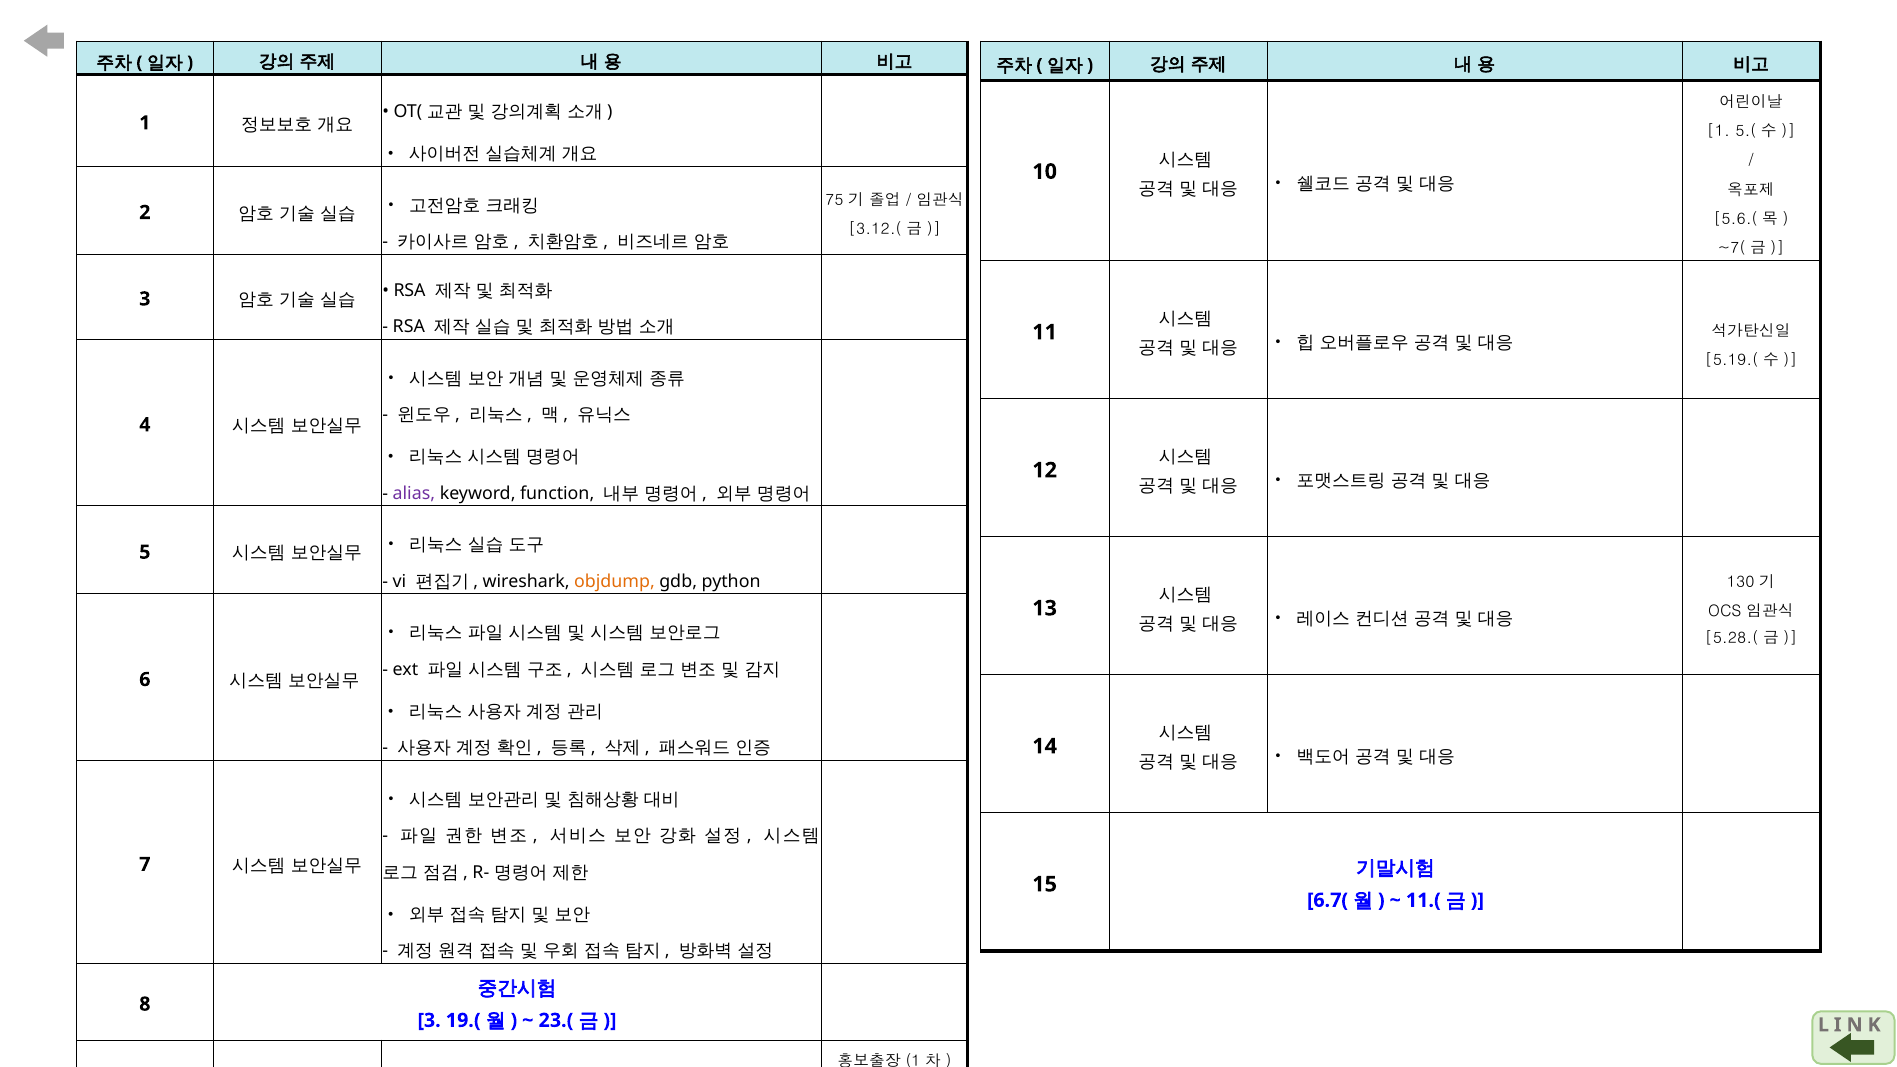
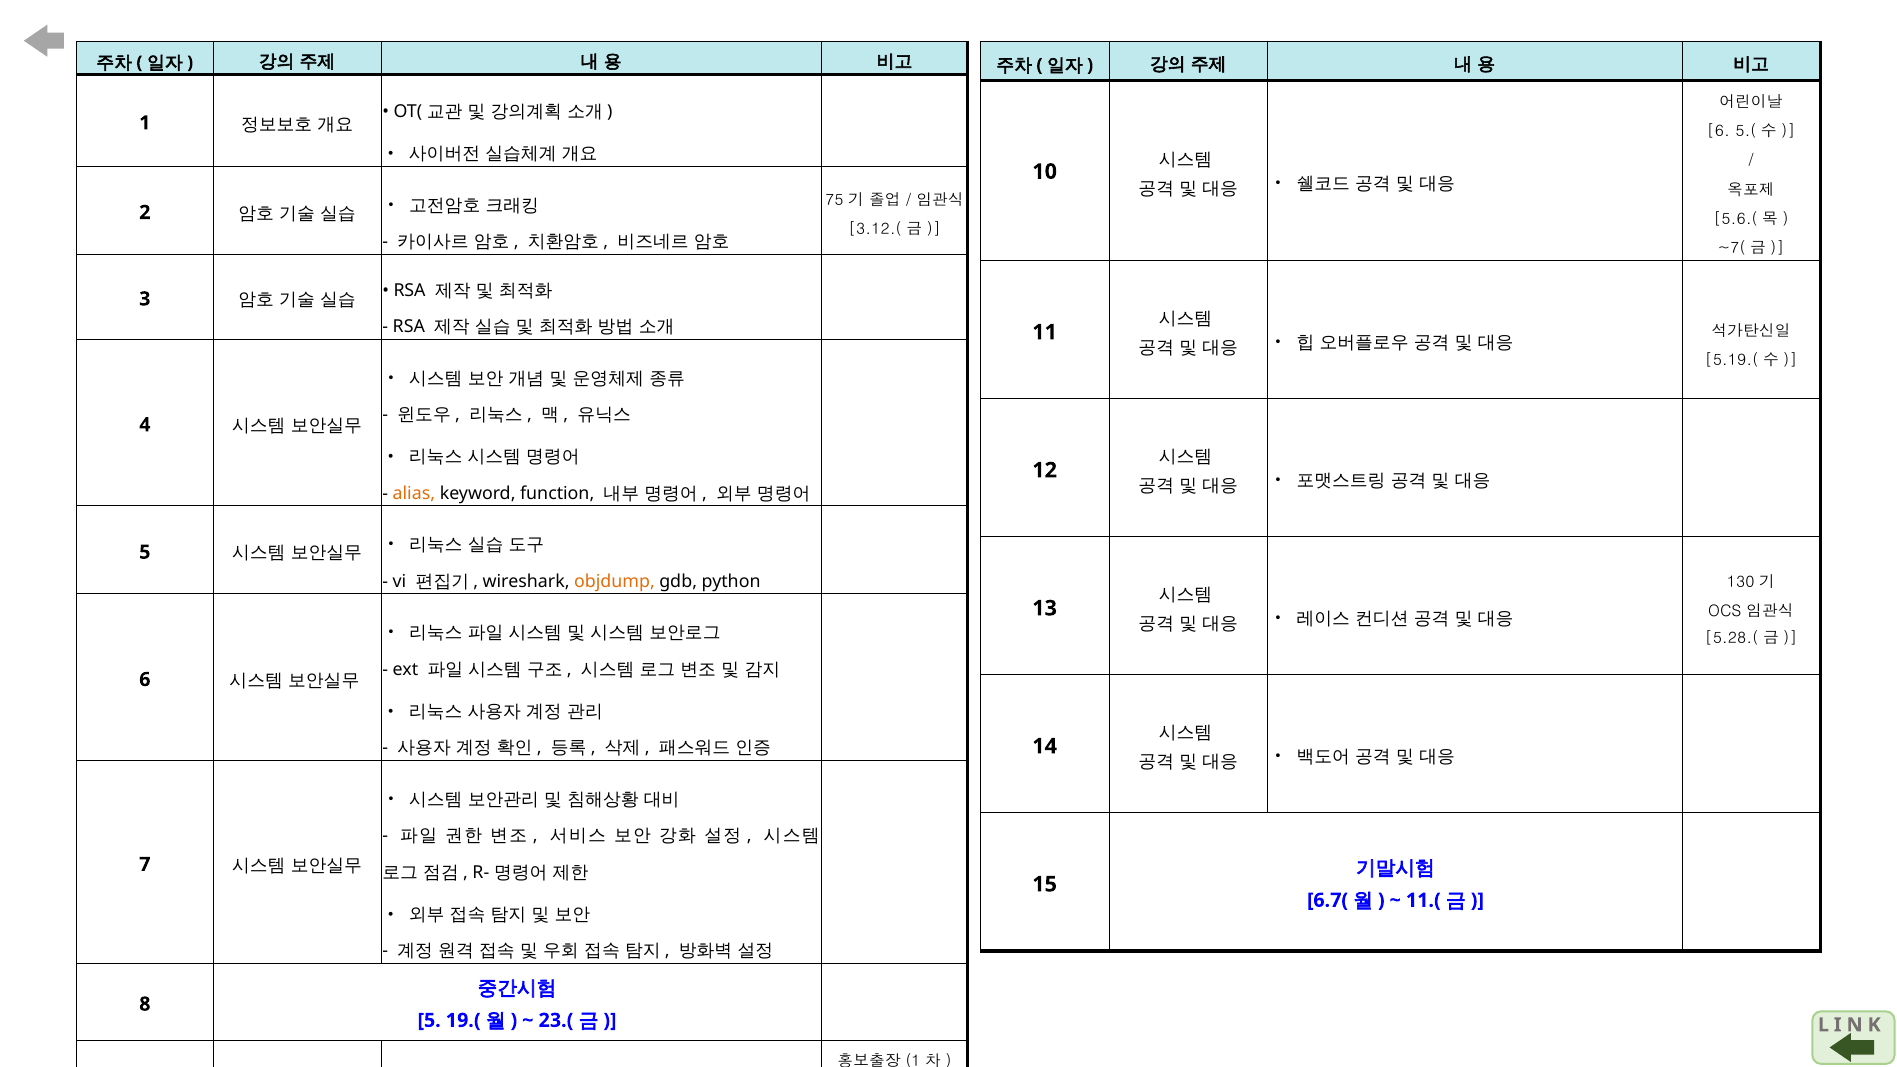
1: 1 -> 6 (1718, 131)
alias colour: purple -> orange (414, 493)
3: 3 -> 5 (429, 1020)
